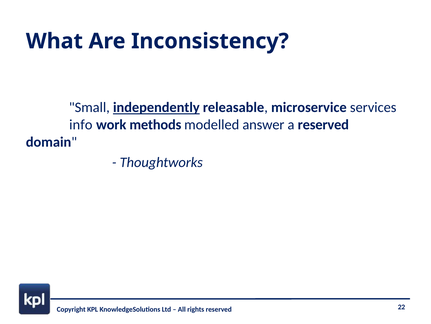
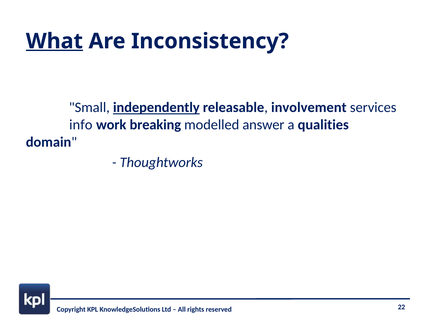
What underline: none -> present (54, 41)
microservice: microservice -> involvement (309, 107)
methods: methods -> breaking (155, 125)
a reserved: reserved -> qualities (323, 125)
